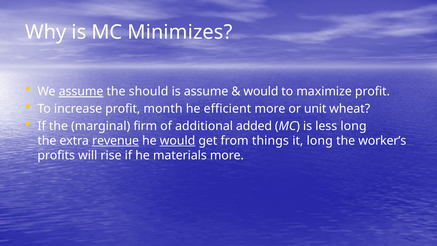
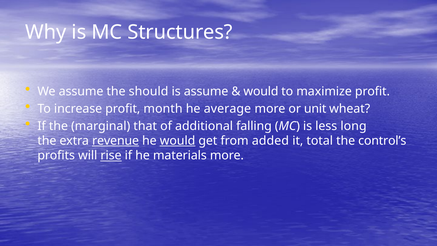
Minimizes: Minimizes -> Structures (180, 32)
assume underline: present -> none (81, 91)
efficient: efficient -> average (227, 109)
firm: firm -> that (145, 126)
added: added -> falling (254, 126)
things: things -> added (270, 141)
it long: long -> total (320, 141)
worker’s: worker’s -> control’s (382, 141)
rise underline: none -> present (111, 155)
